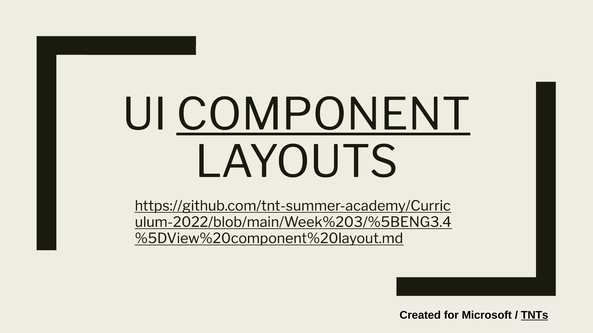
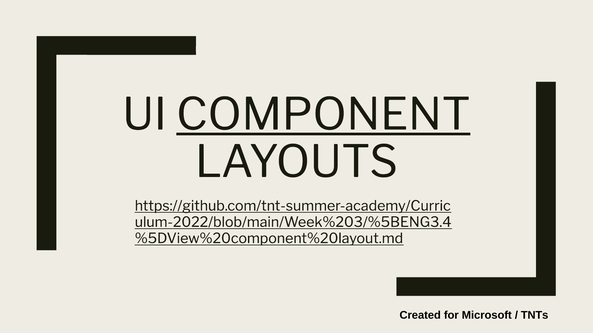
TNTs underline: present -> none (535, 316)
